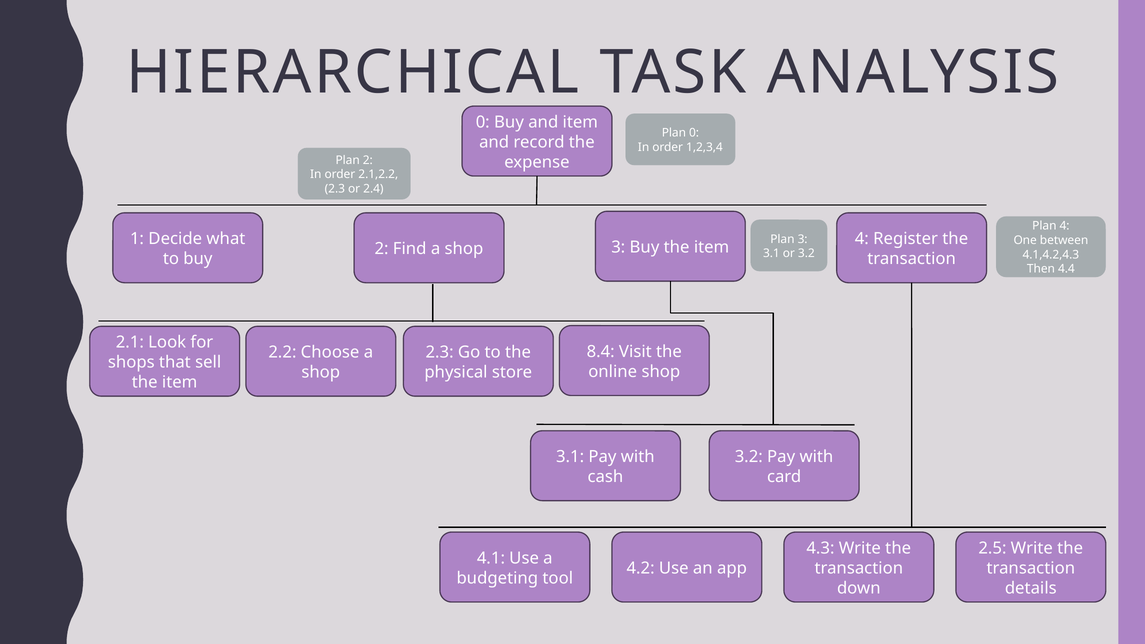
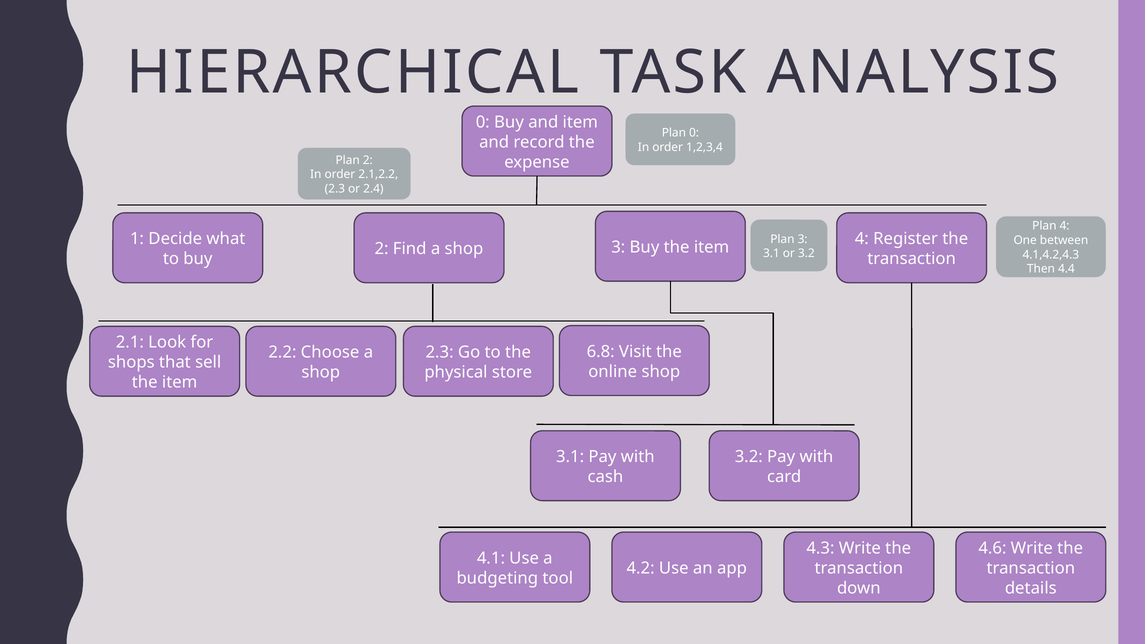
8.4: 8.4 -> 6.8 (601, 352)
2.5: 2.5 -> 4.6 (992, 548)
